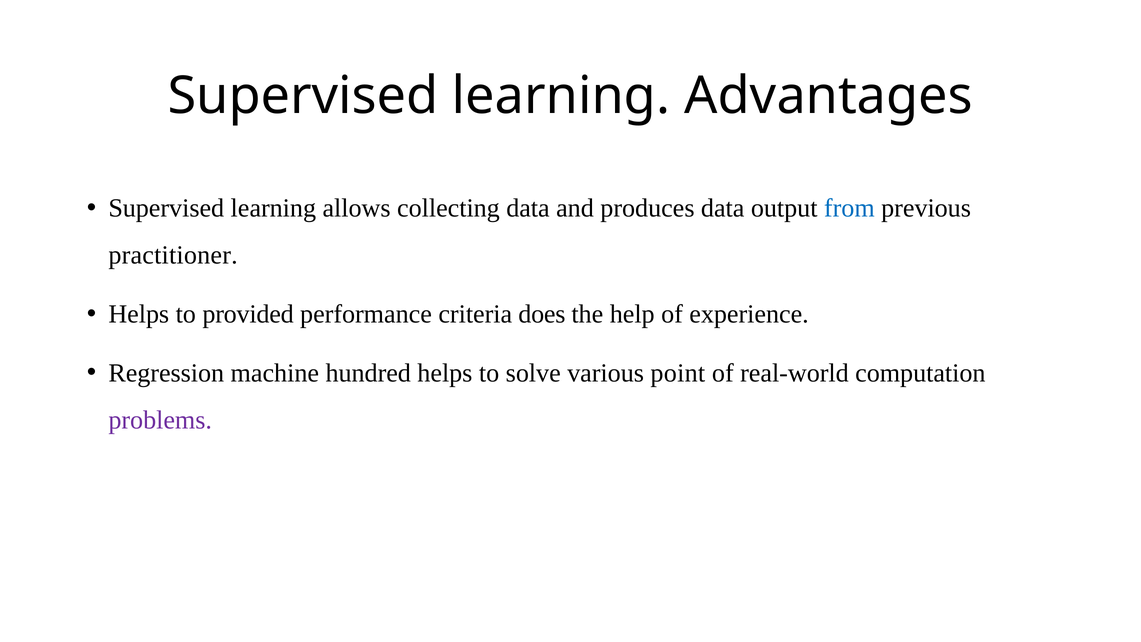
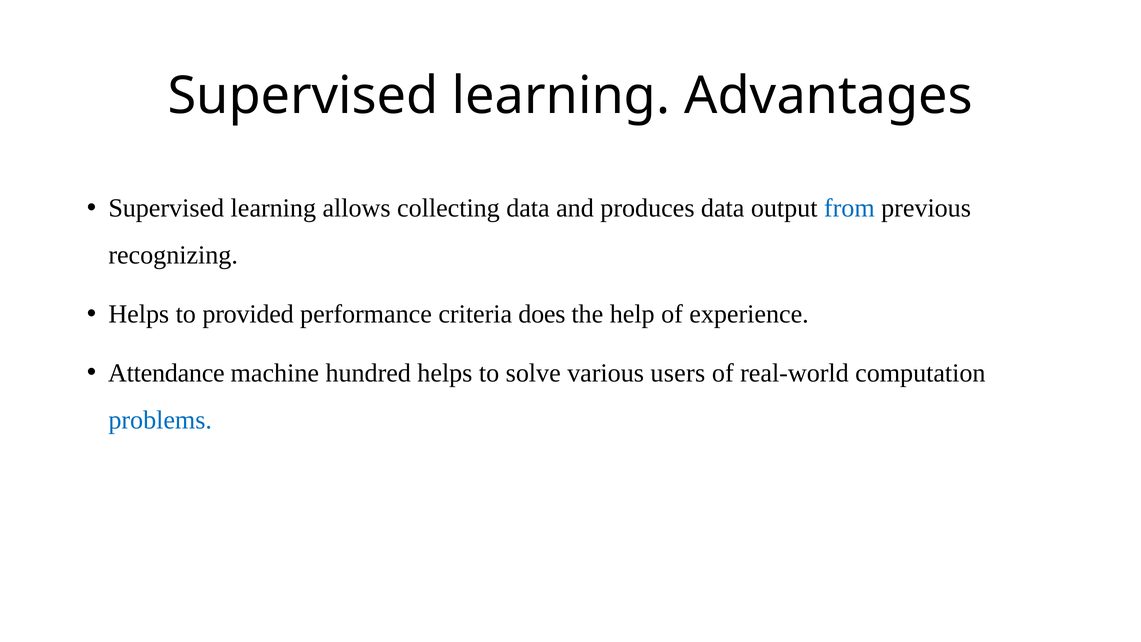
practitioner: practitioner -> recognizing (173, 255)
Regression: Regression -> Attendance (166, 373)
point: point -> users (678, 373)
problems colour: purple -> blue (160, 420)
